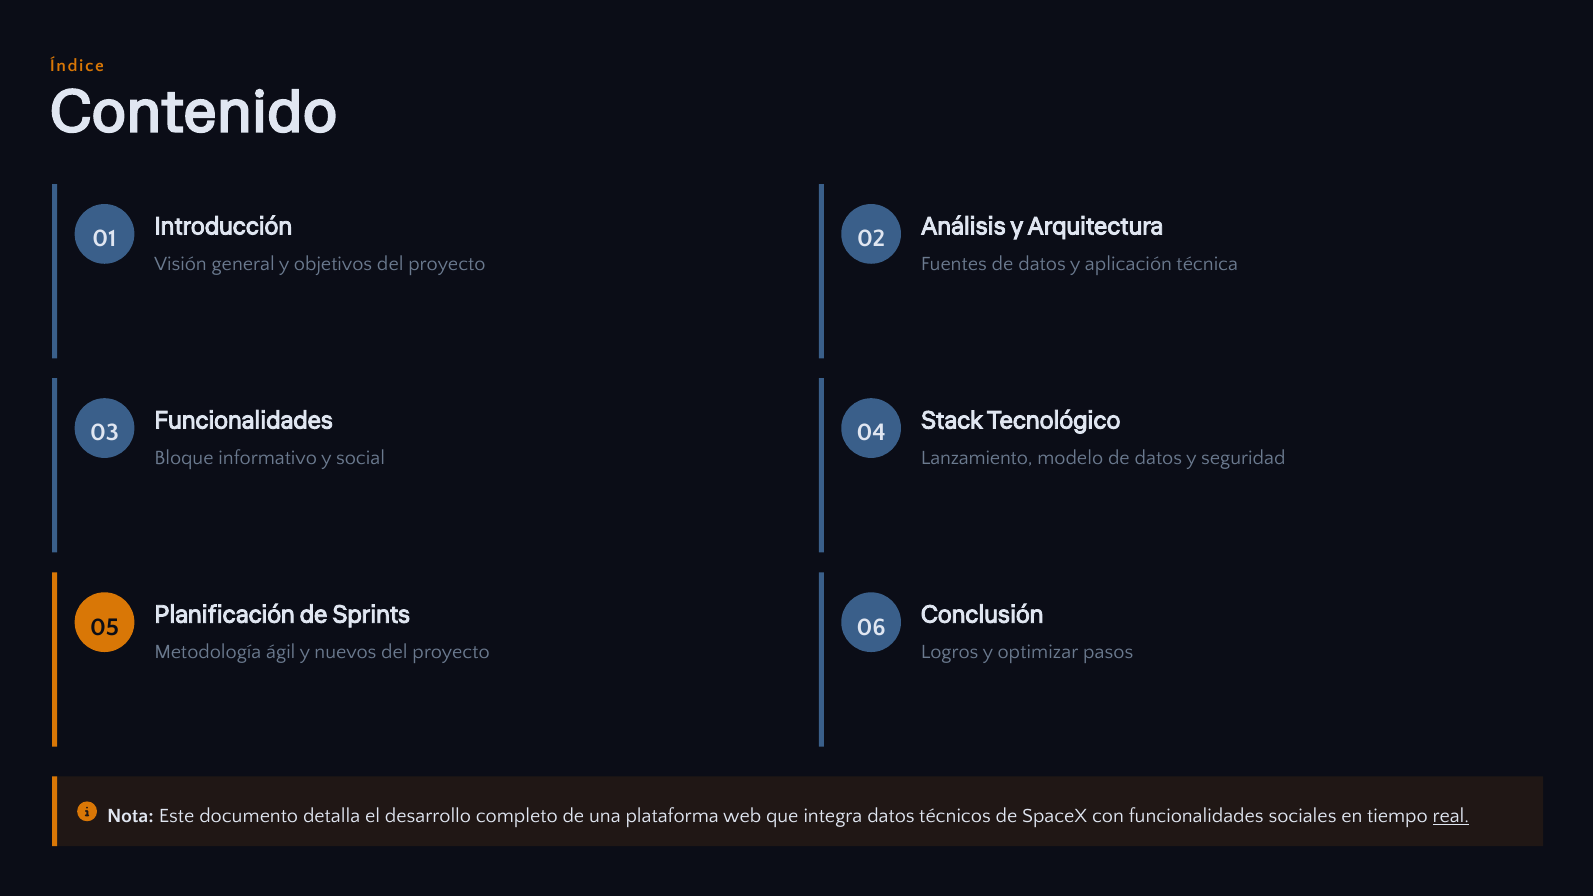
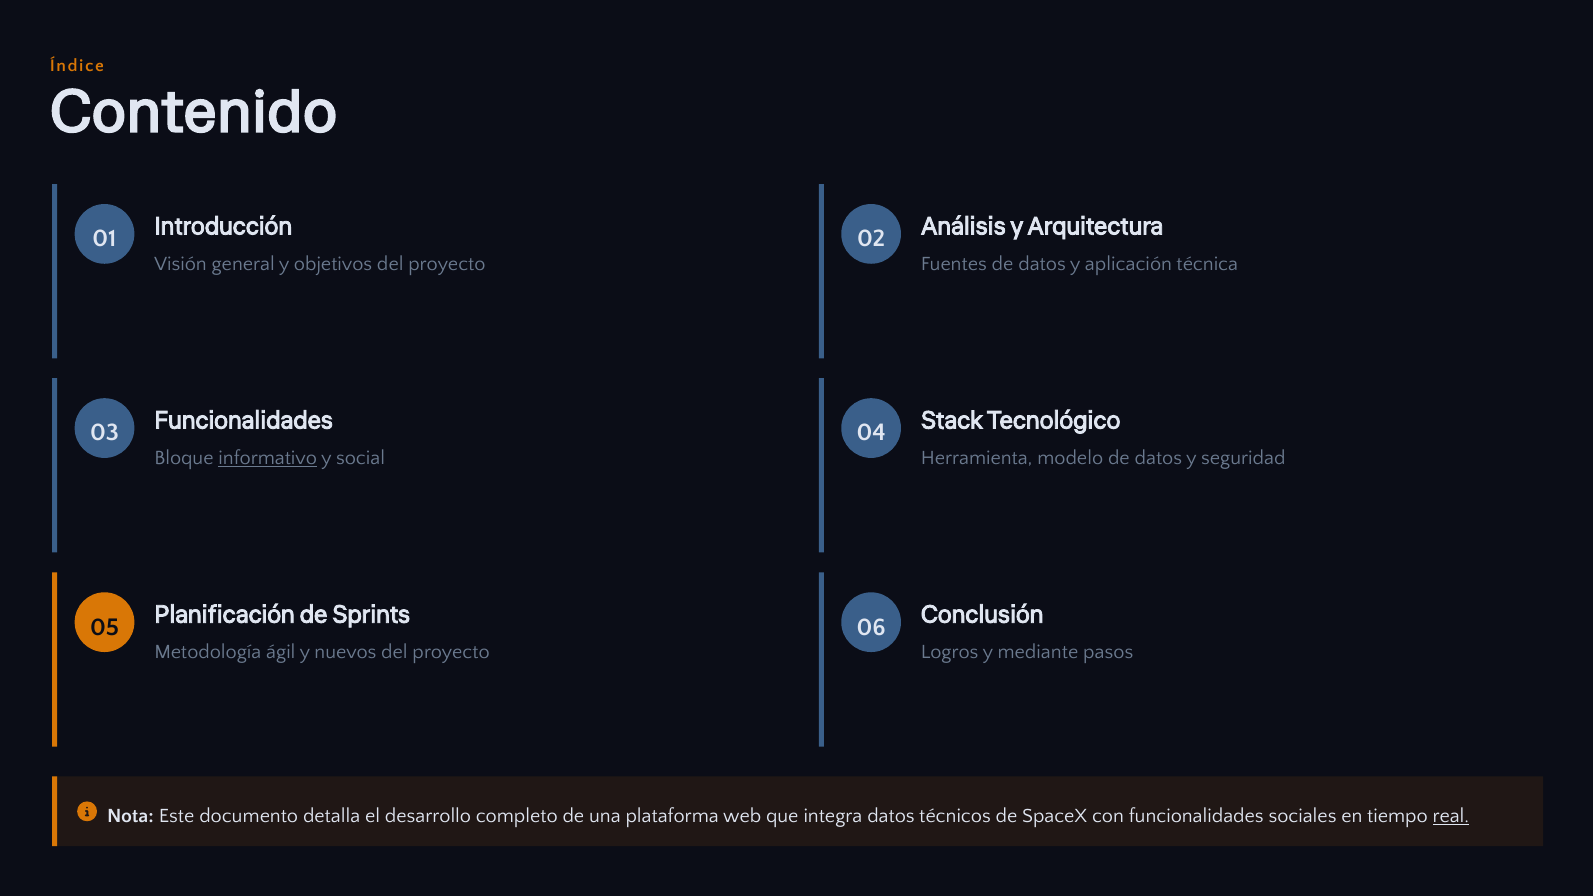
informativo underline: none -> present (268, 458)
Lanzamiento: Lanzamiento -> Herramienta (977, 458)
optimizar: optimizar -> mediante (1038, 652)
